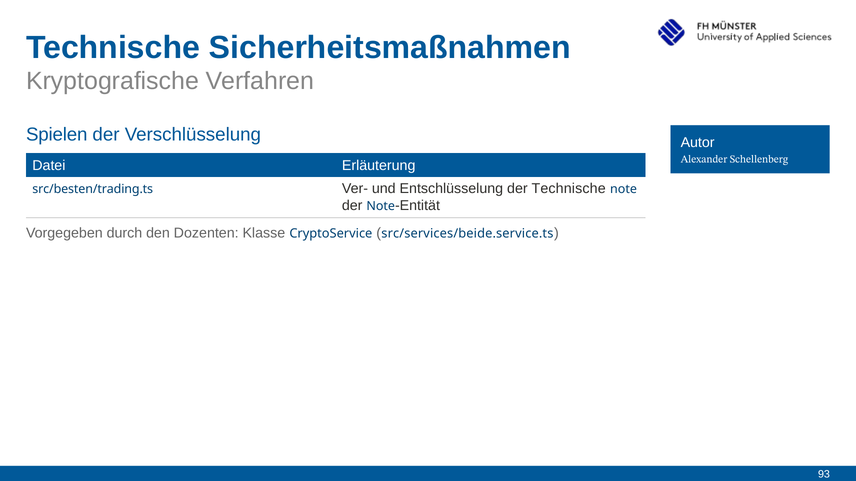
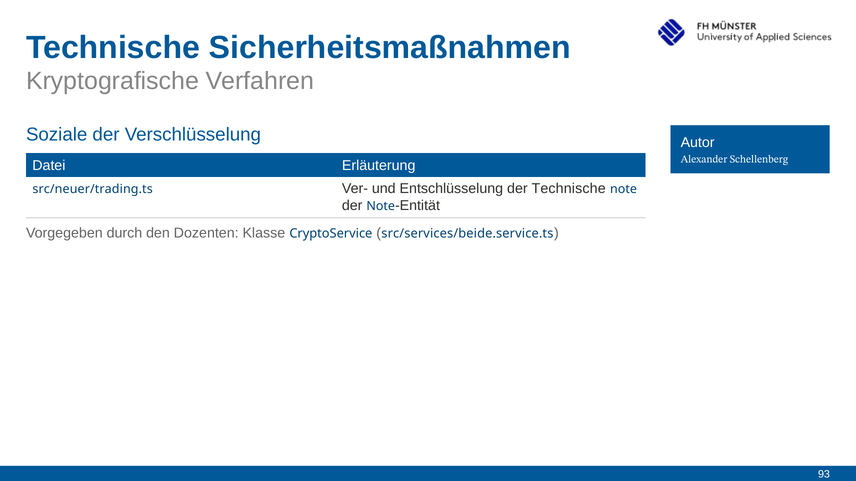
Spielen: Spielen -> Soziale (57, 135)
src/besten/trading.ts: src/besten/trading.ts -> src/neuer/trading.ts (93, 189)
